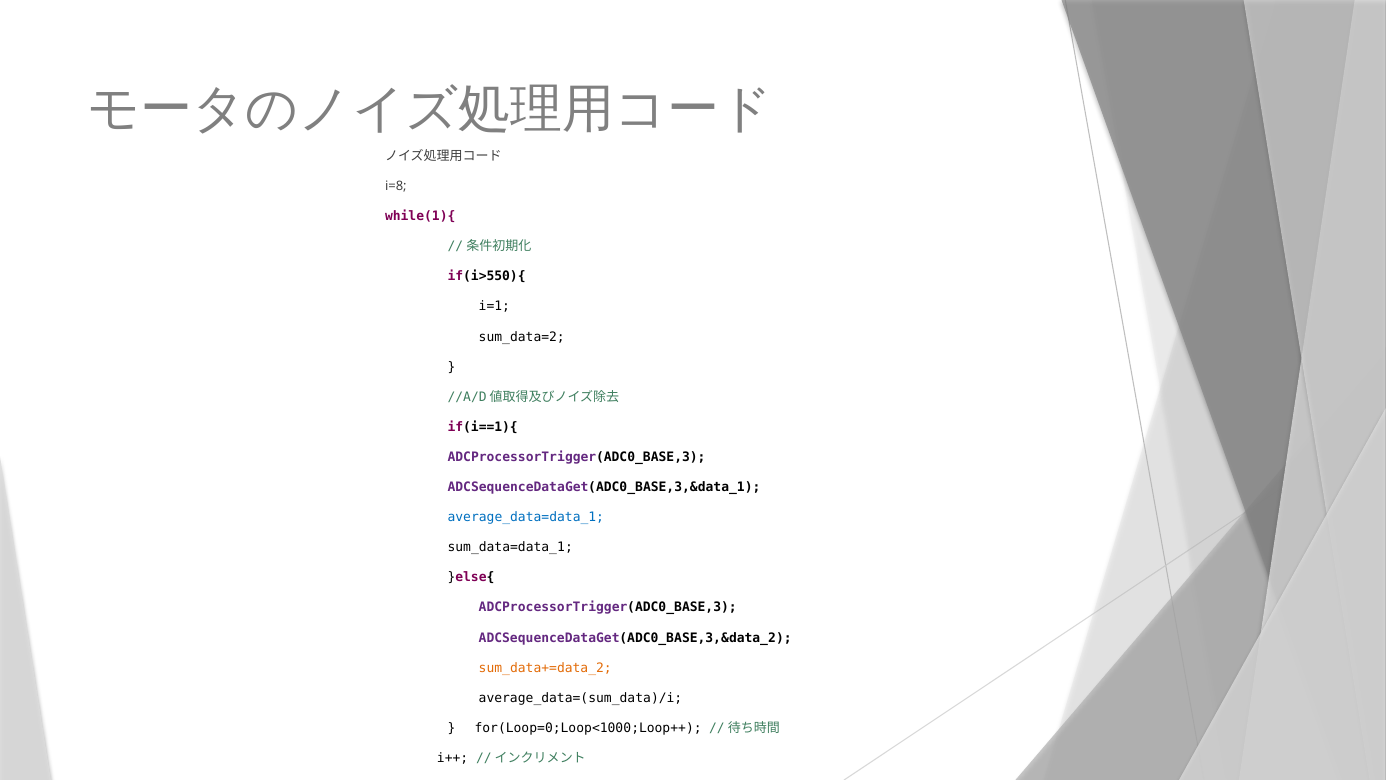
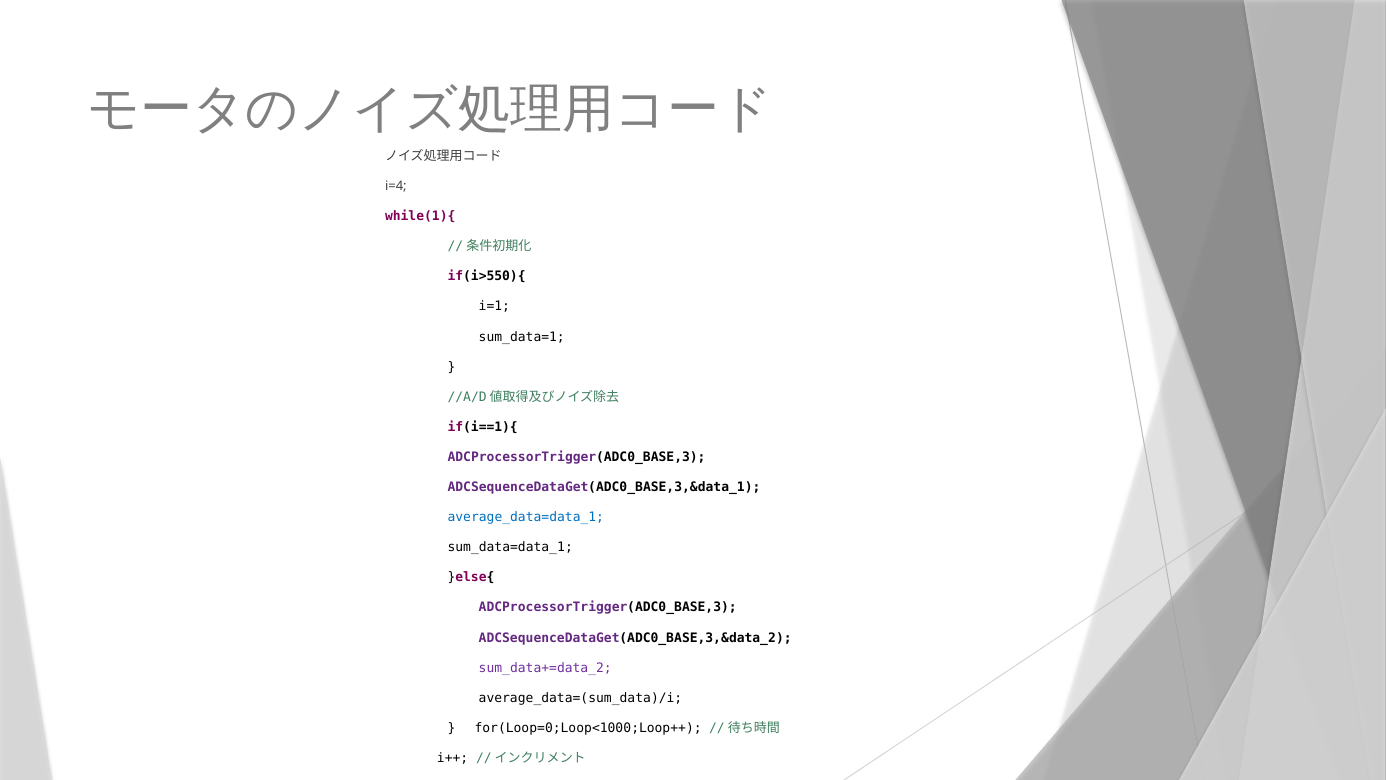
i=8: i=8 -> i=4 (396, 186)
sum_data=2: sum_data=2 -> sum_data=1 (522, 337)
sum_data+=data_2 colour: orange -> purple (545, 667)
